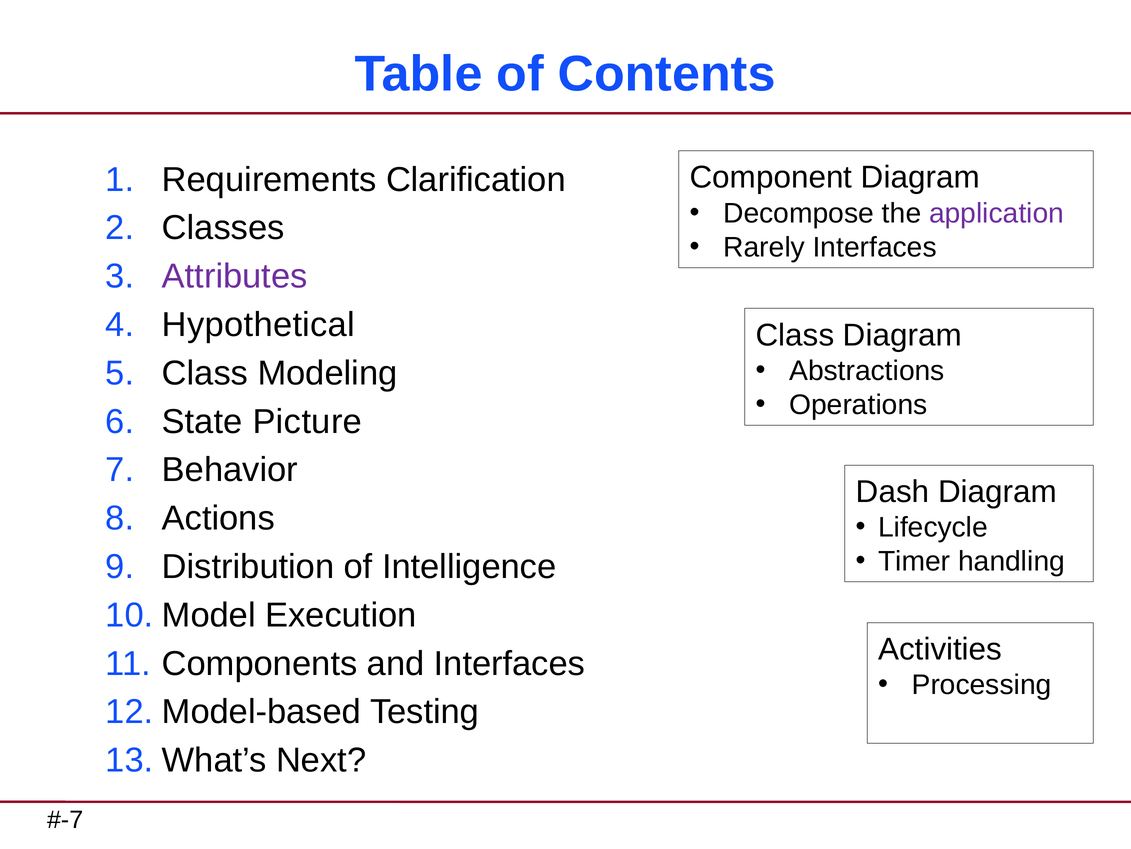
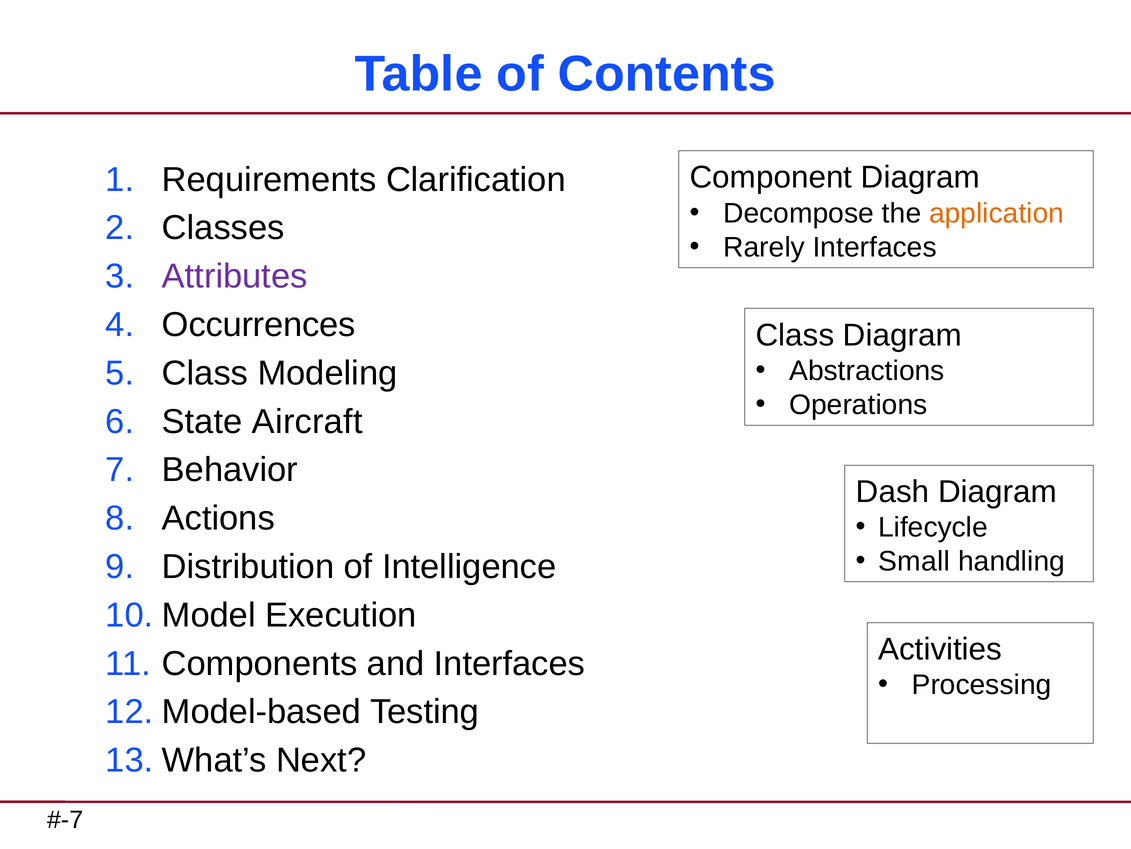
application colour: purple -> orange (997, 213)
Hypothetical: Hypothetical -> Occurrences (259, 325)
Picture: Picture -> Aircraft (307, 421)
Timer: Timer -> Small (914, 561)
